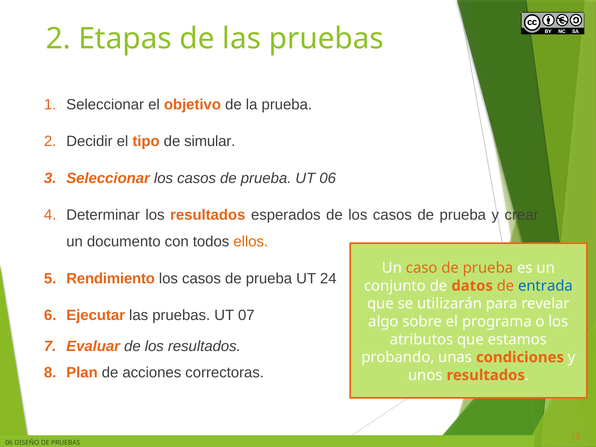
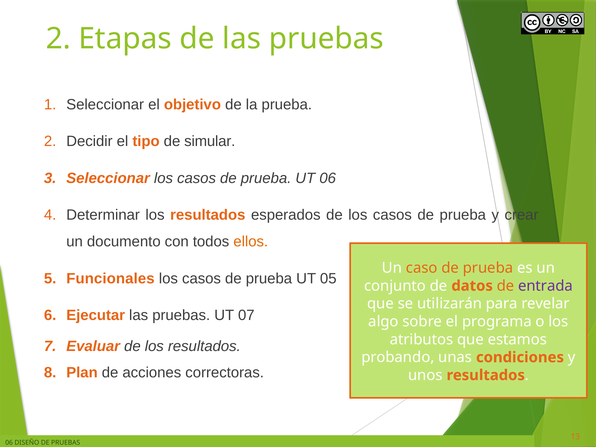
Rendimiento: Rendimiento -> Funcionales (110, 278)
24: 24 -> 05 (328, 278)
entrada colour: blue -> purple (546, 286)
